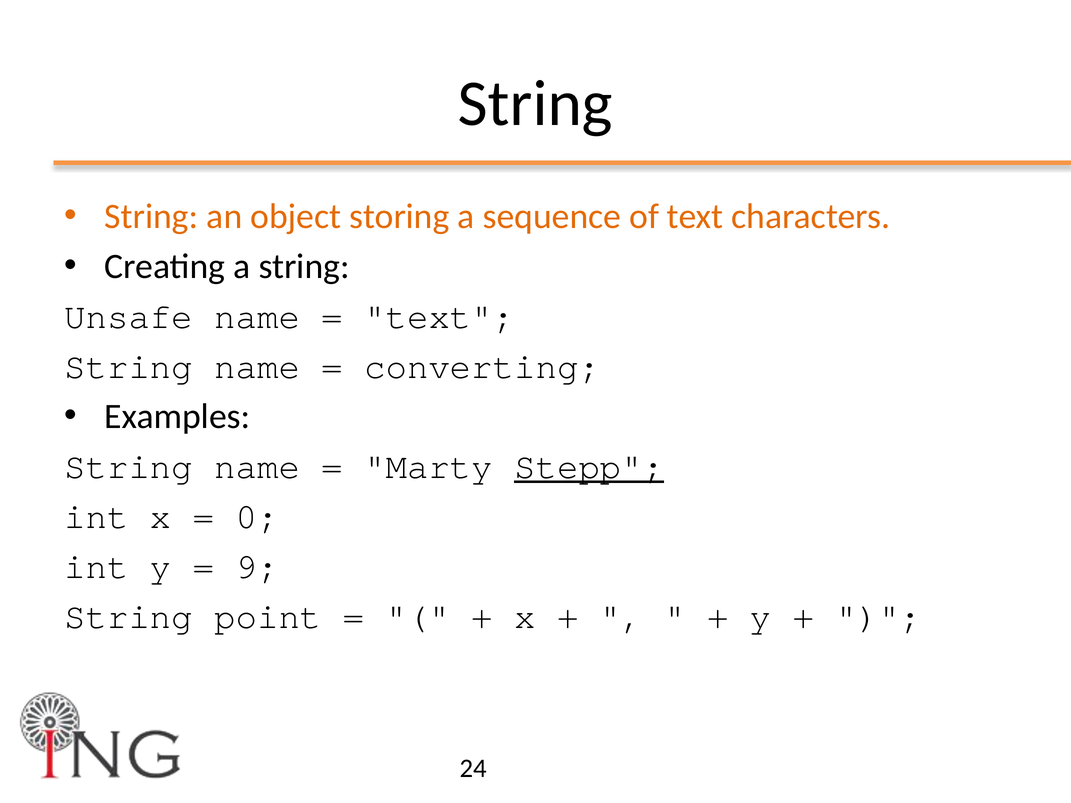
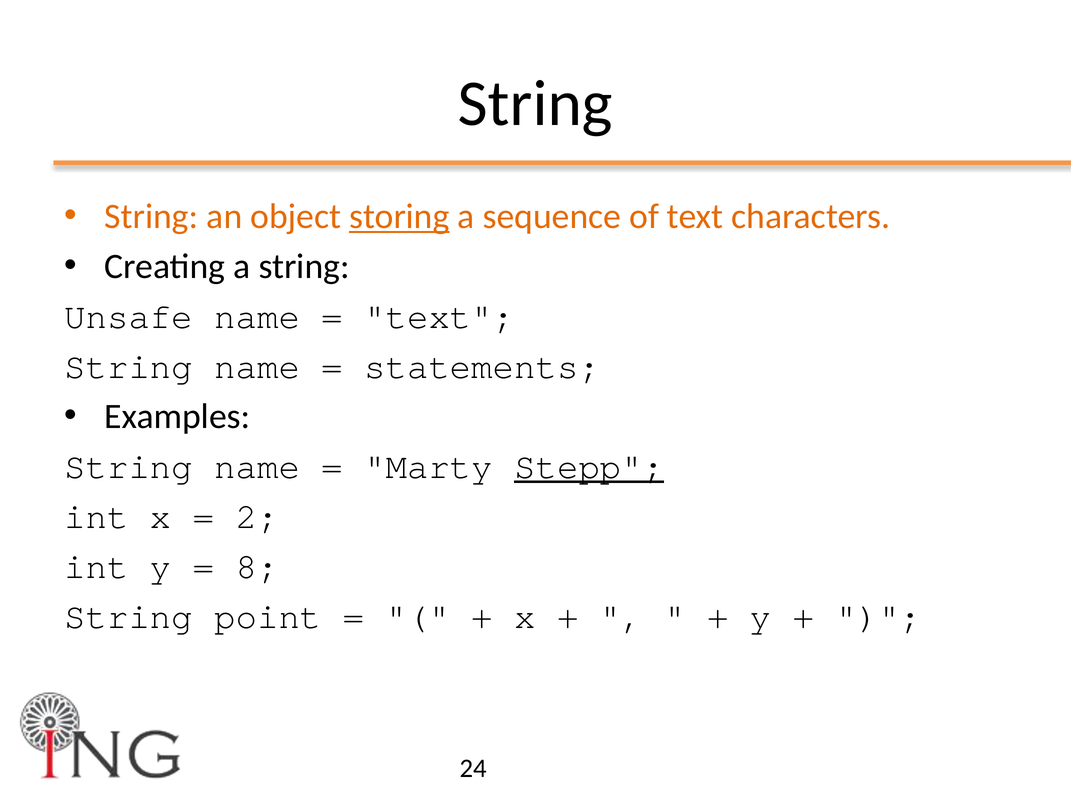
storing underline: none -> present (399, 217)
converting: converting -> statements (482, 367)
0: 0 -> 2 (257, 517)
9: 9 -> 8 (257, 566)
